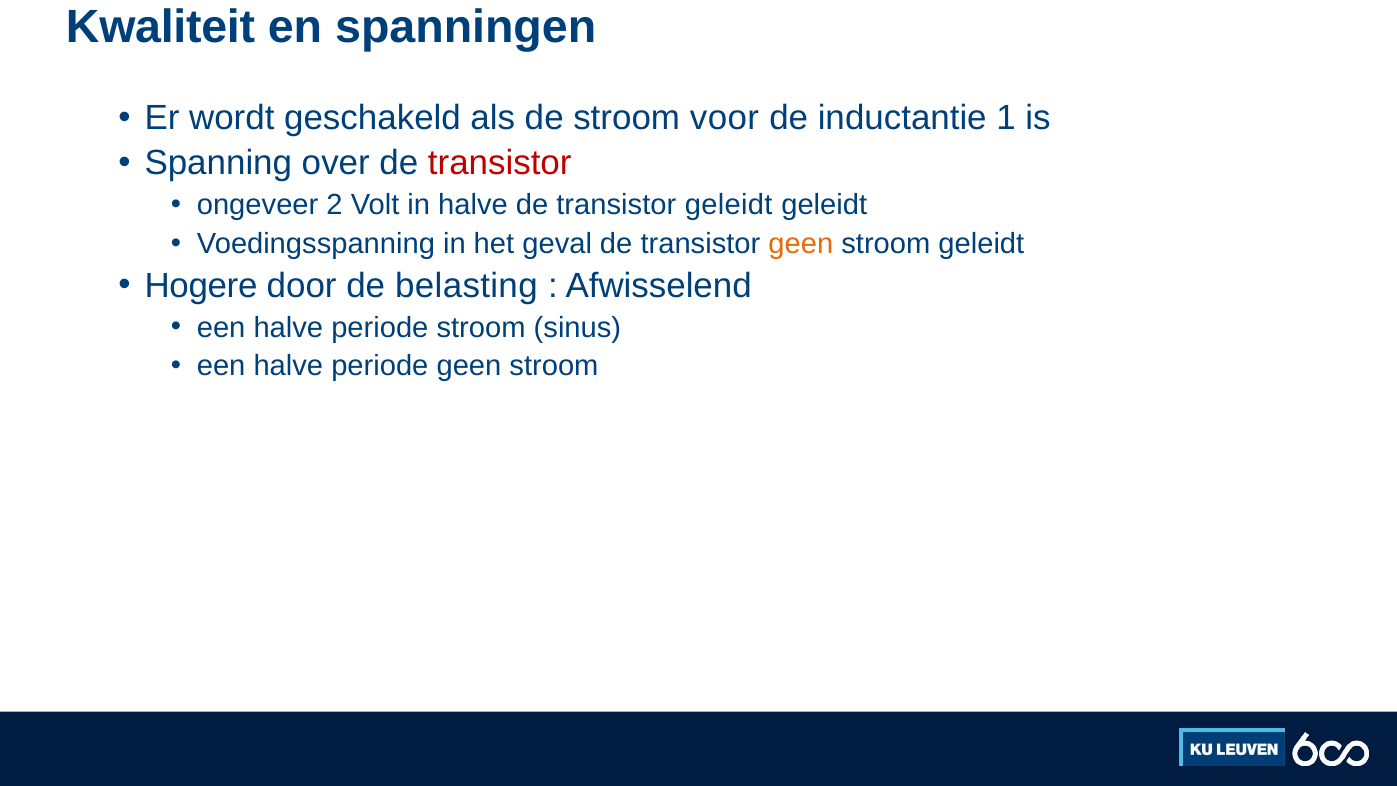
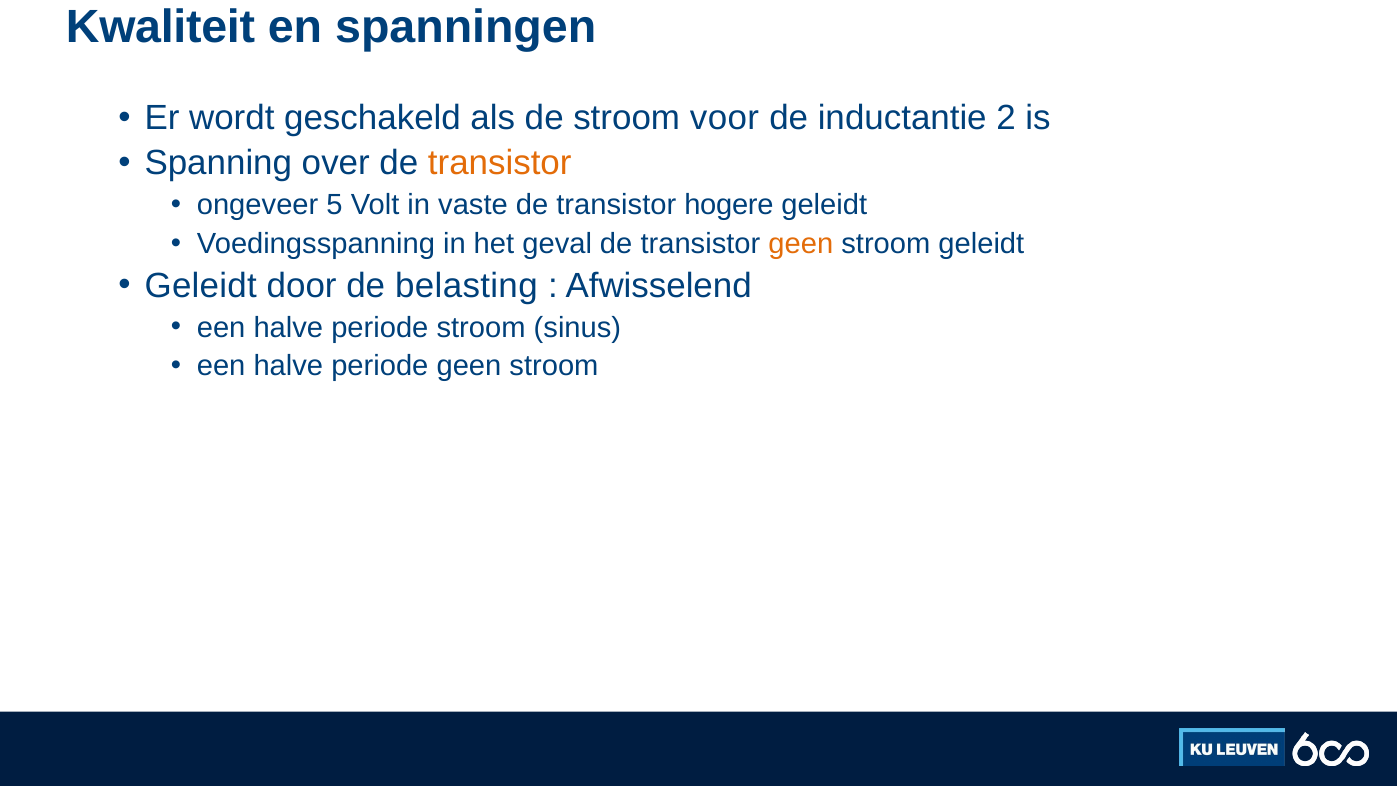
1: 1 -> 2 (1006, 118)
transistor colour: red -> orange (500, 163)
2: 2 -> 5 (334, 205)
in halve: halve -> vaste (473, 205)
transistor geleidt: geleidt -> hogere (729, 205)
Hogere: Hogere -> Geleidt (201, 286)
